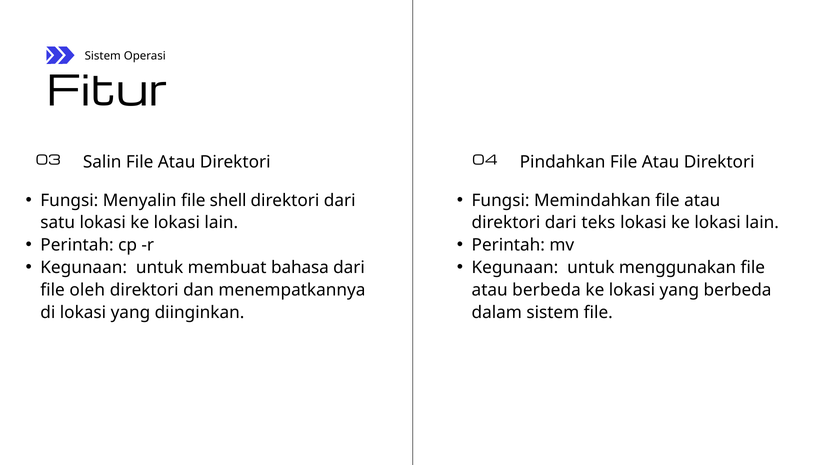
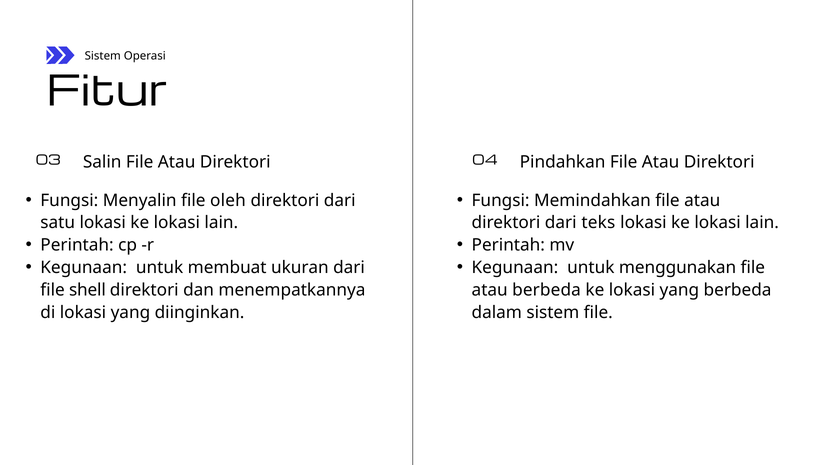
shell: shell -> oleh (228, 200)
bahasa: bahasa -> ukuran (300, 267)
oleh: oleh -> shell (87, 290)
